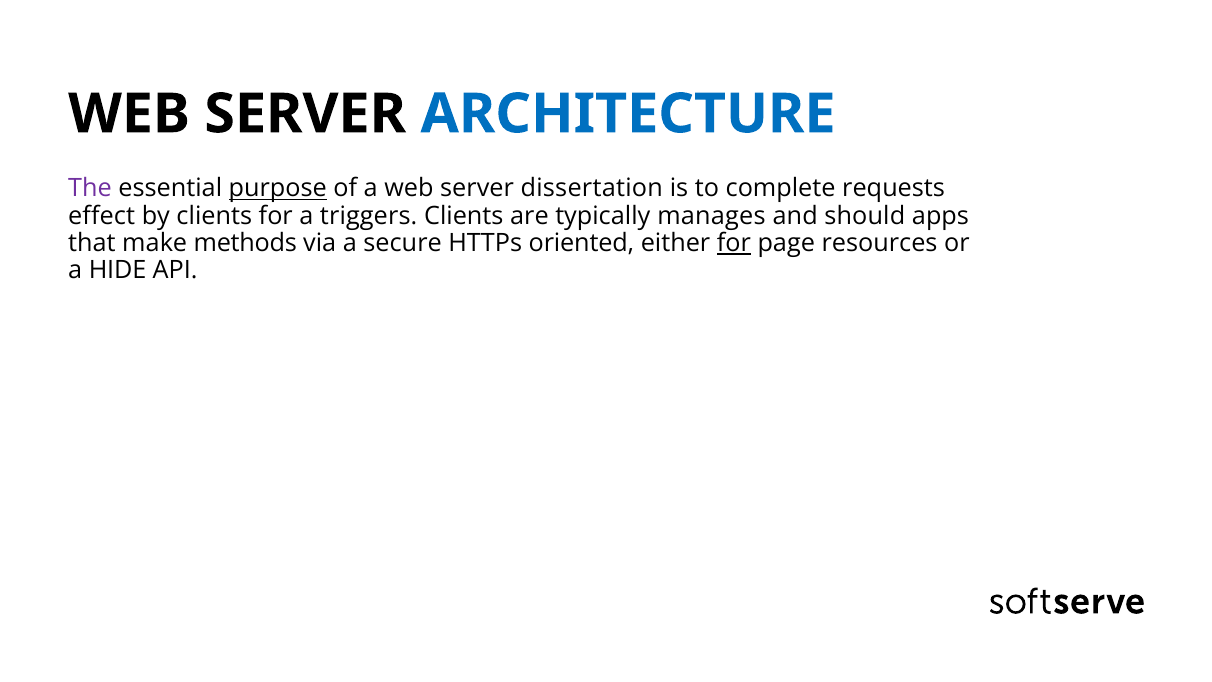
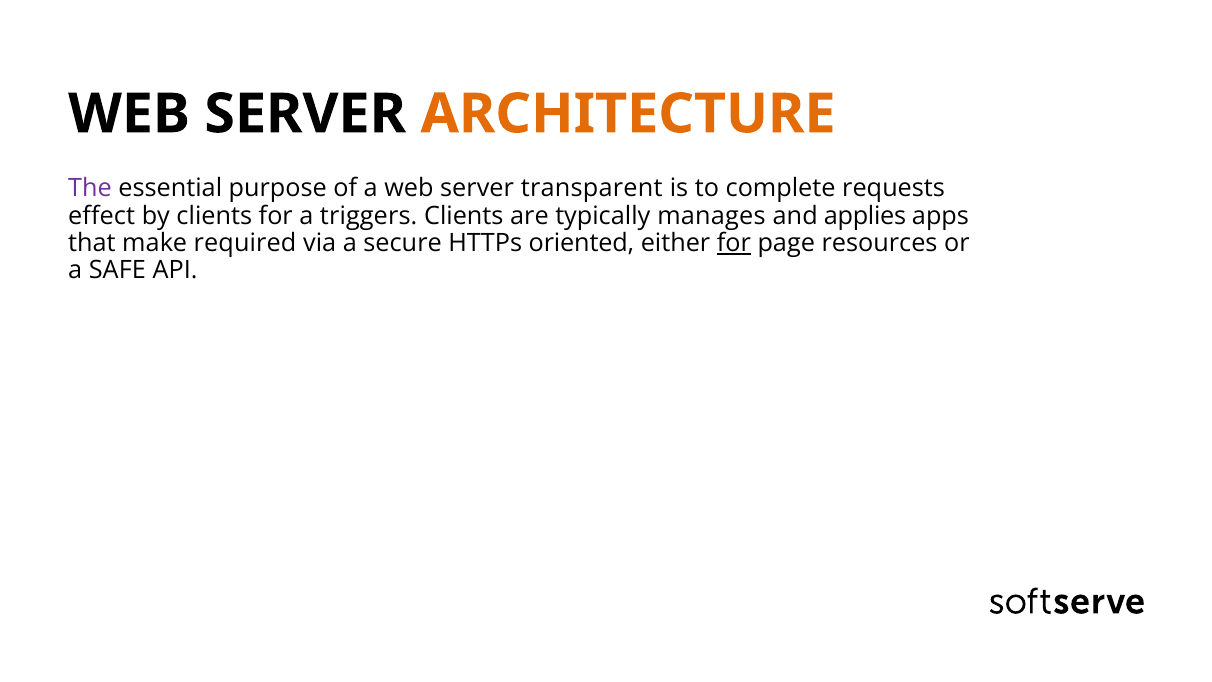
ARCHITECTURE colour: blue -> orange (628, 114)
purpose underline: present -> none (278, 188)
dissertation: dissertation -> transparent (592, 188)
should: should -> applies (865, 216)
methods: methods -> required (245, 243)
HIDE: HIDE -> SAFE (117, 270)
